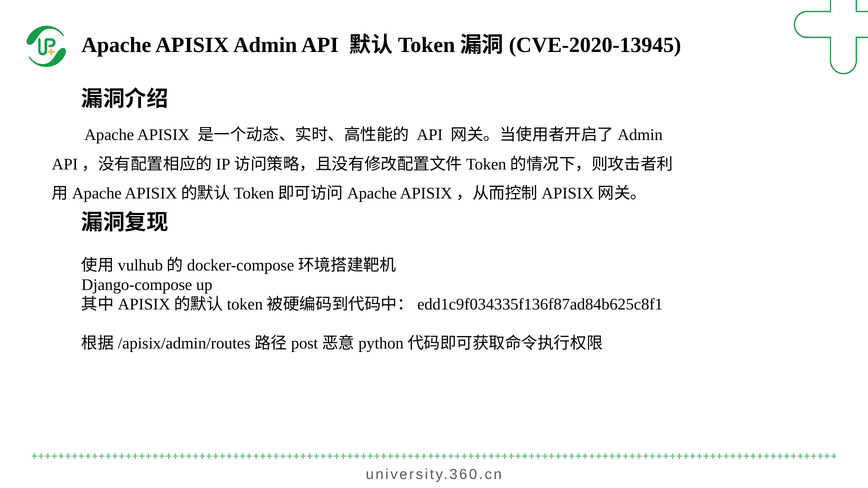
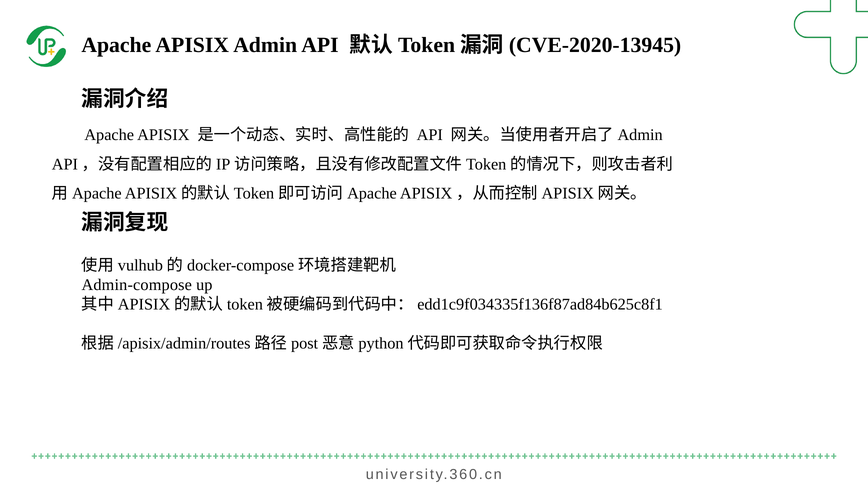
Django-compose: Django-compose -> Admin-compose (137, 285)
